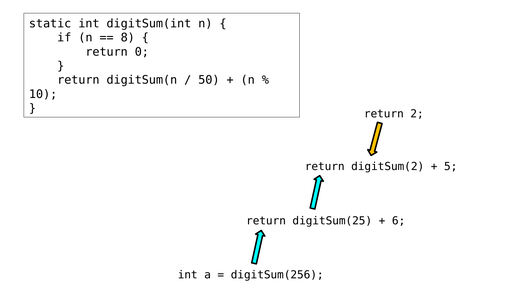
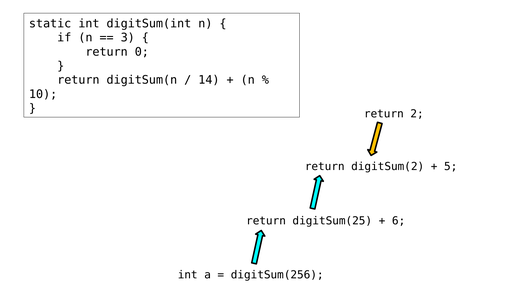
8: 8 -> 3 (128, 38)
50: 50 -> 14 (209, 80)
